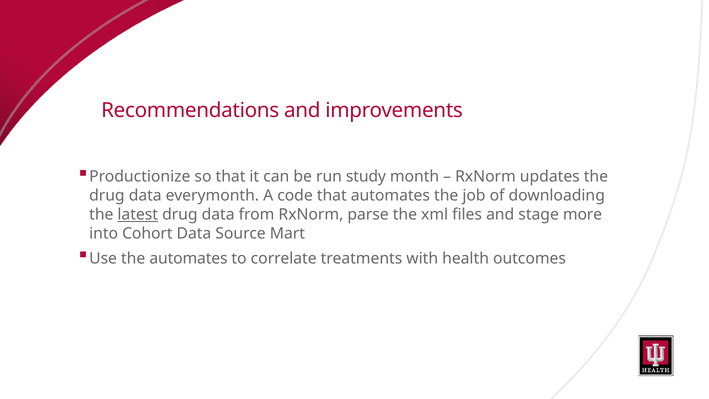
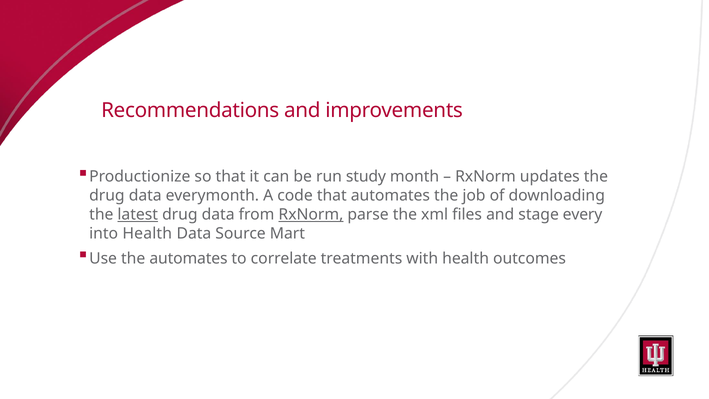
RxNorm underline: none -> present (311, 215)
more: more -> every (583, 215)
into Cohort: Cohort -> Health (147, 233)
